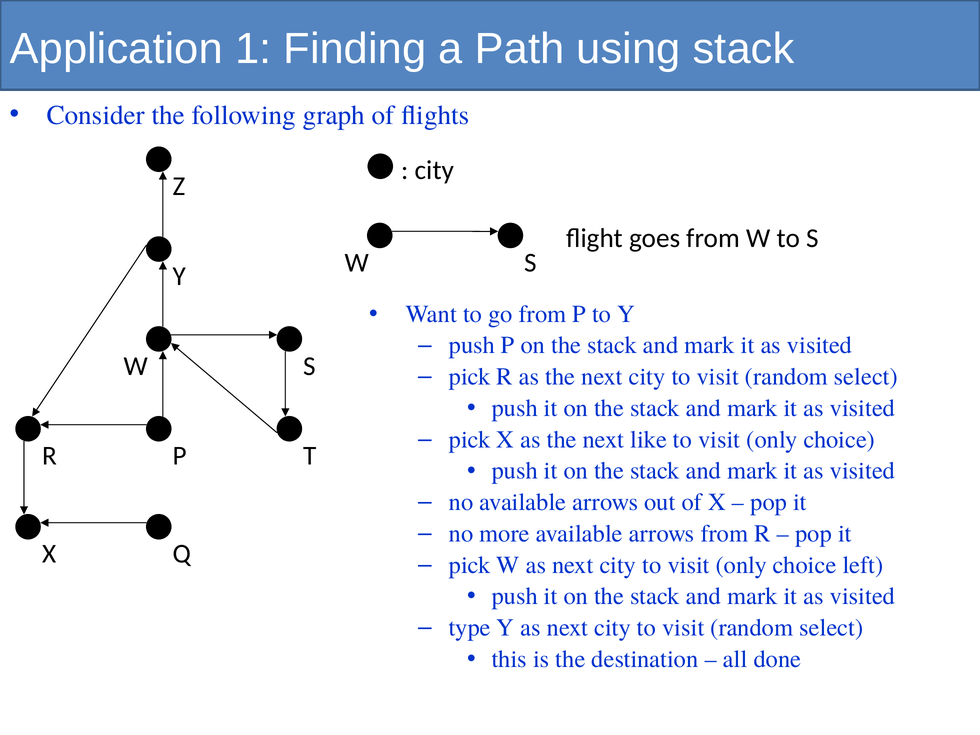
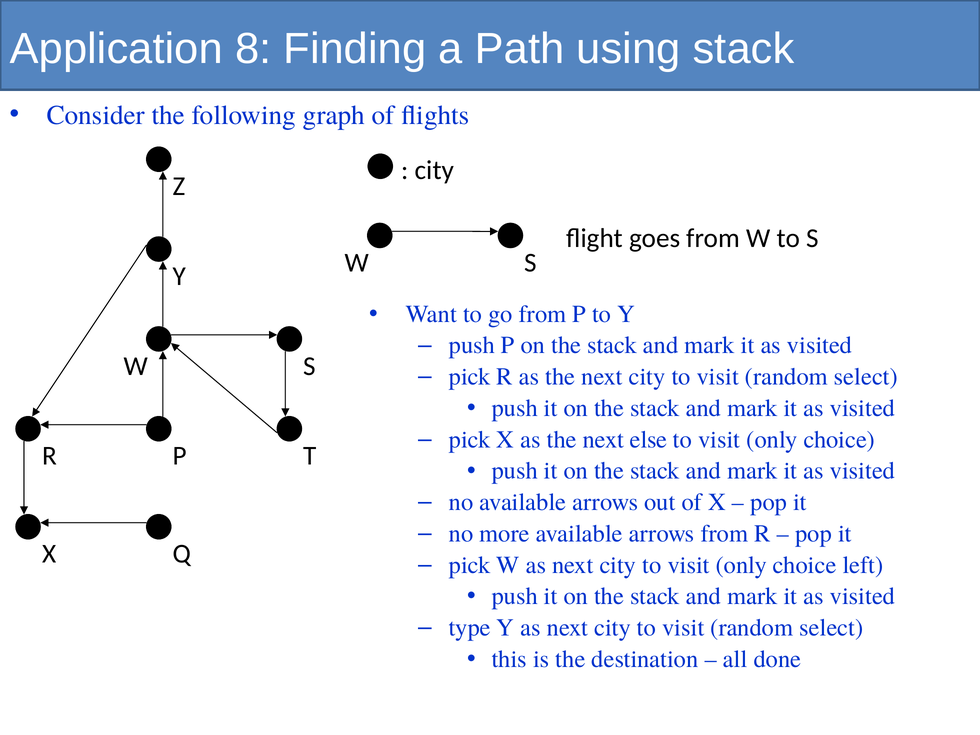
1: 1 -> 8 (253, 49)
like: like -> else (649, 439)
